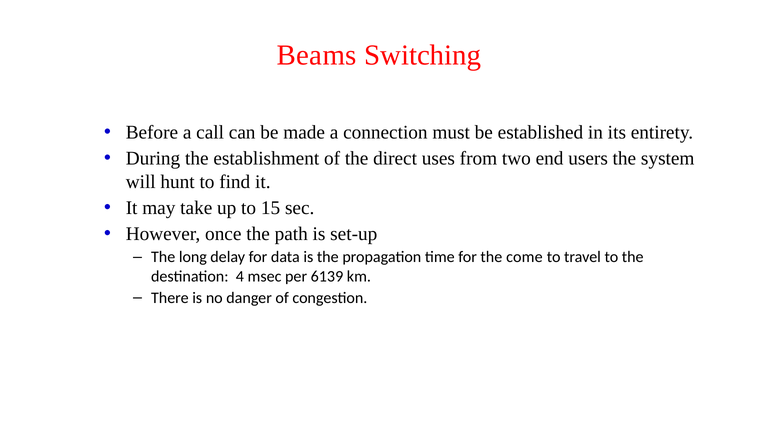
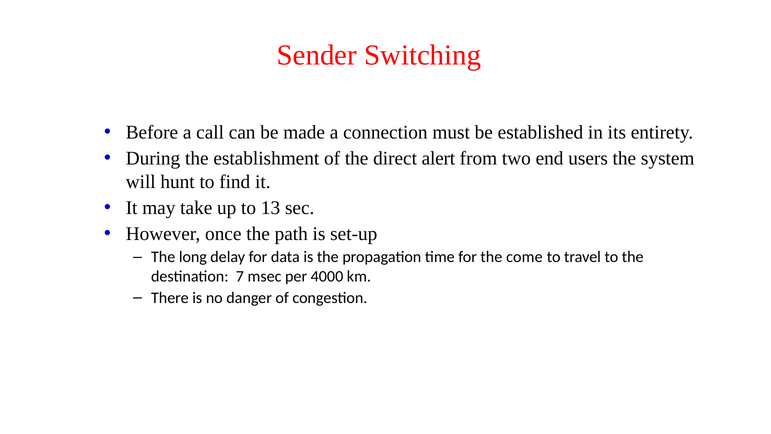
Beams: Beams -> Sender (317, 55)
uses: uses -> alert (438, 158)
15: 15 -> 13 (271, 208)
4: 4 -> 7 (240, 276)
6139: 6139 -> 4000 (327, 276)
